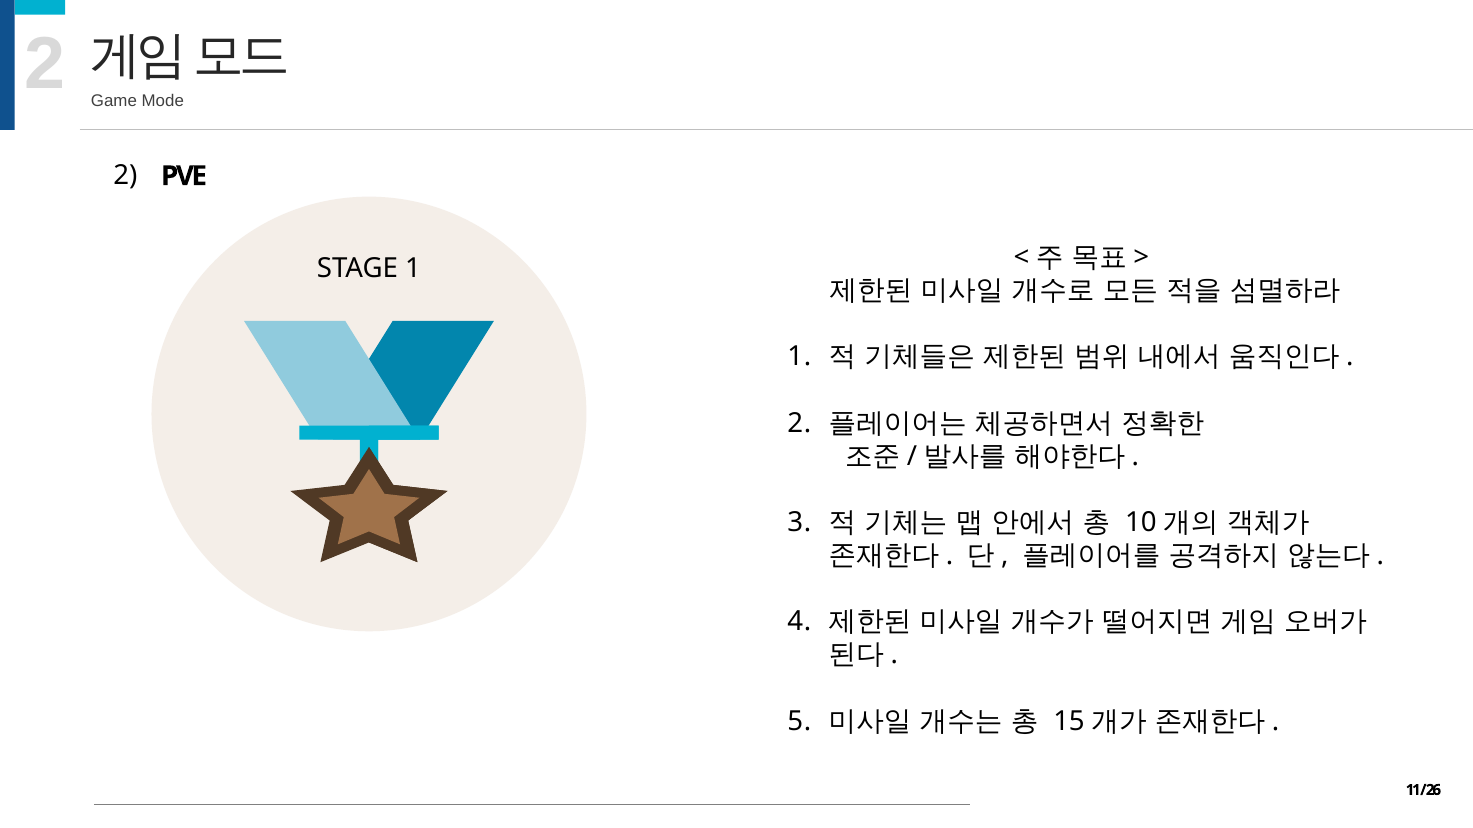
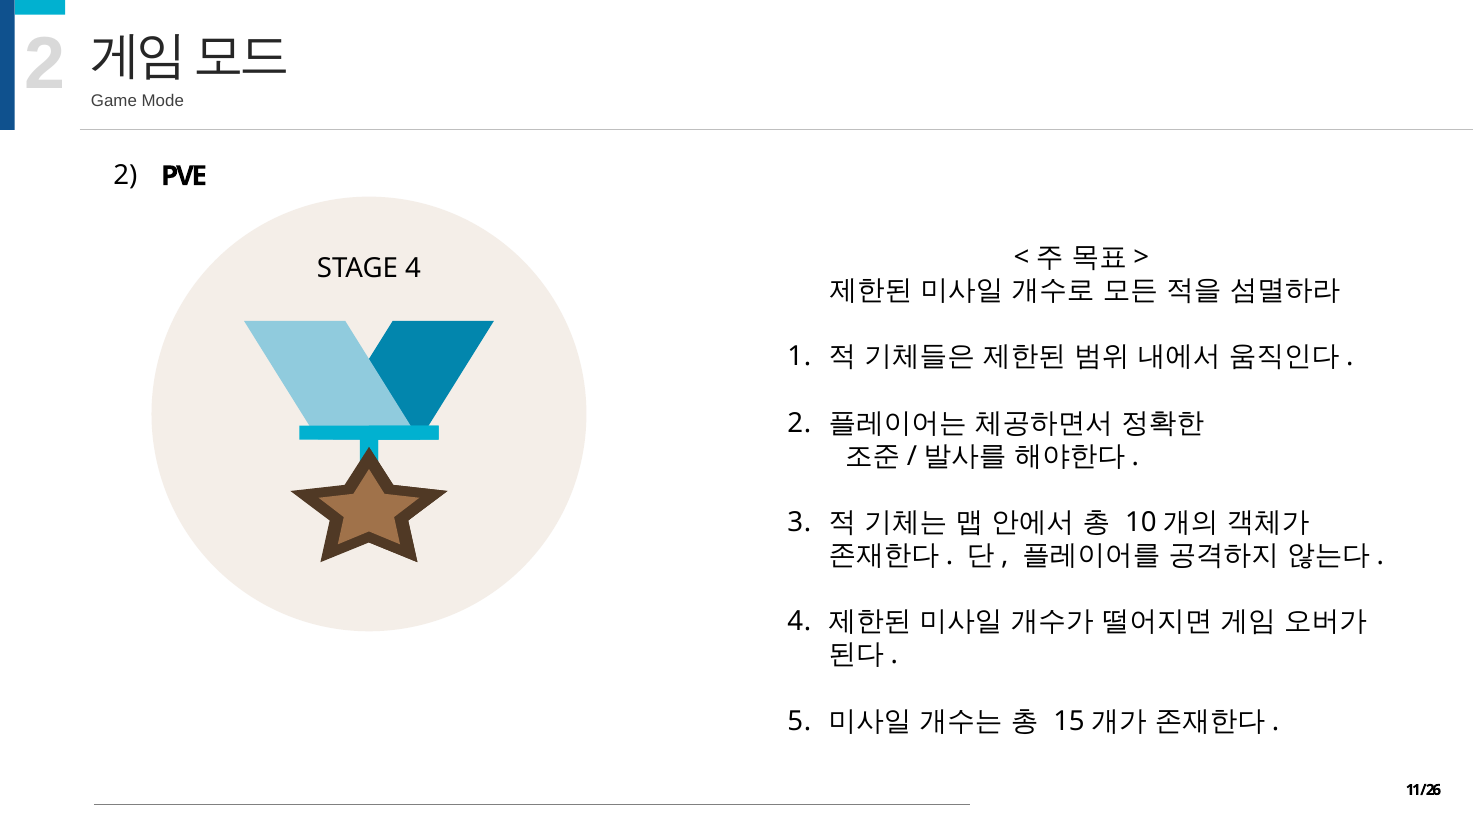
STAGE 1: 1 -> 4 (413, 268)
